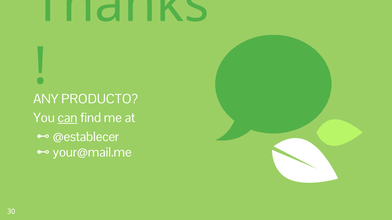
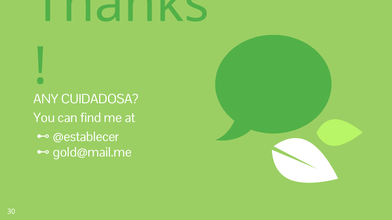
PRODUCTO: PRODUCTO -> CUIDADOSA (100, 99)
can underline: present -> none (68, 118)
your@mail.me: your@mail.me -> gold@mail.me (92, 153)
